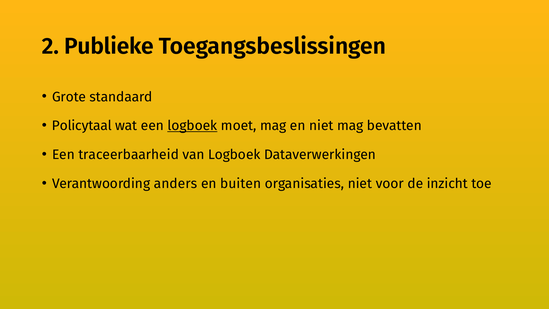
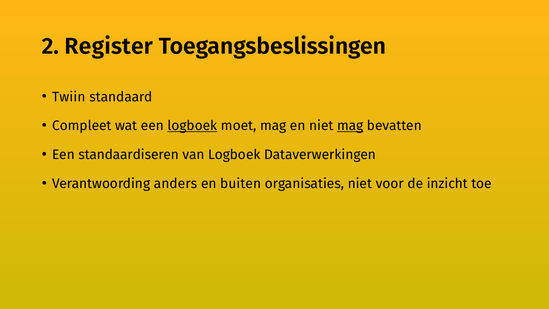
Publieke: Publieke -> Register (109, 46)
Grote: Grote -> Twiin (69, 97)
Policytaal: Policytaal -> Compleet (82, 126)
mag underline: none -> present (350, 126)
traceerbaarheid: traceerbaarheid -> standaardiseren (129, 155)
